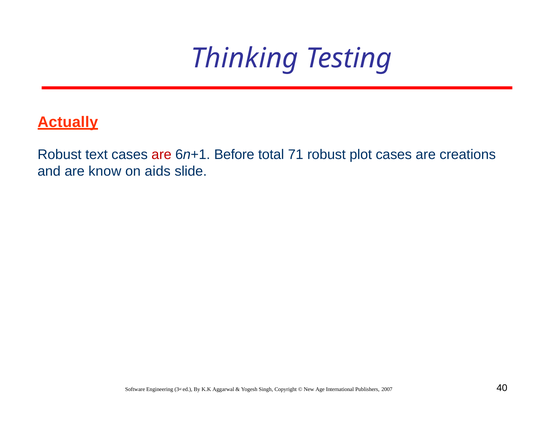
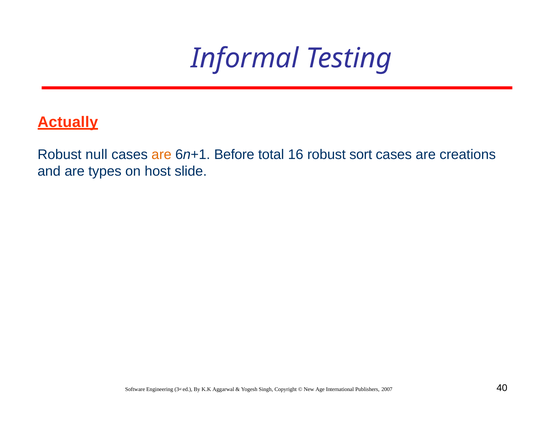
Thinking: Thinking -> Informal (245, 58)
text: text -> null (96, 155)
are colour: red -> orange (162, 155)
71: 71 -> 16 (296, 155)
plot: plot -> sort (361, 155)
know: know -> types (105, 171)
aids: aids -> host (158, 171)
